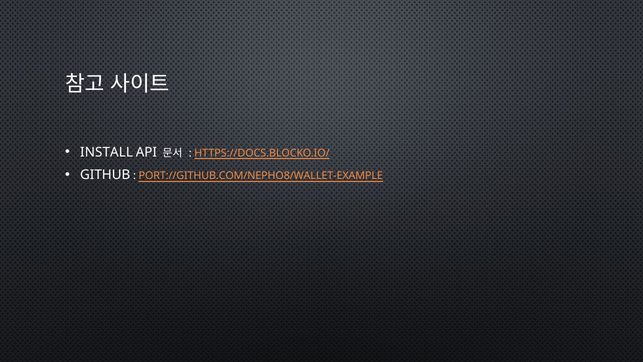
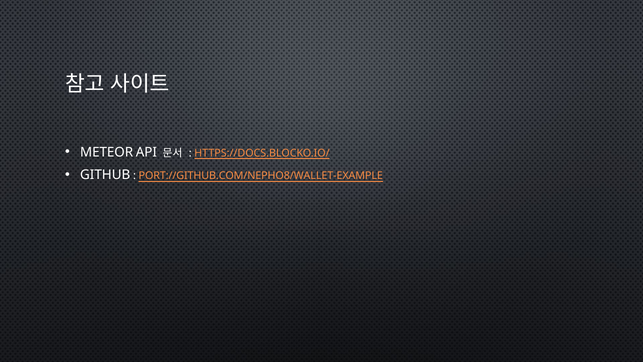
INSTALL: INSTALL -> METEOR (107, 152)
